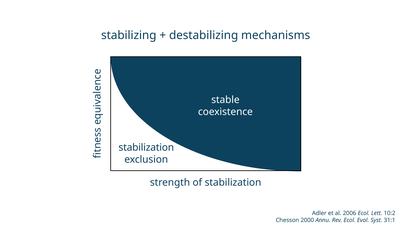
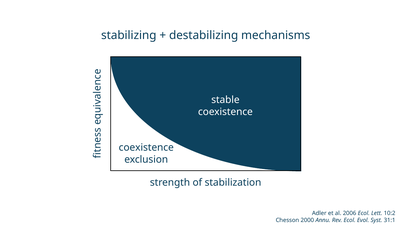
stabilization: stabilization -> coexistence (146, 148)
